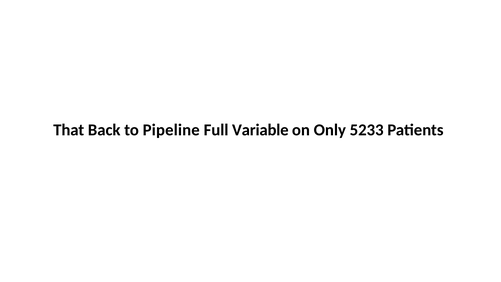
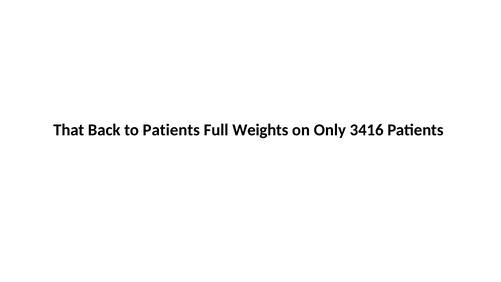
to Pipeline: Pipeline -> Patients (171, 130)
Variable: Variable -> Weights (260, 130)
5233: 5233 -> 3416 (367, 130)
